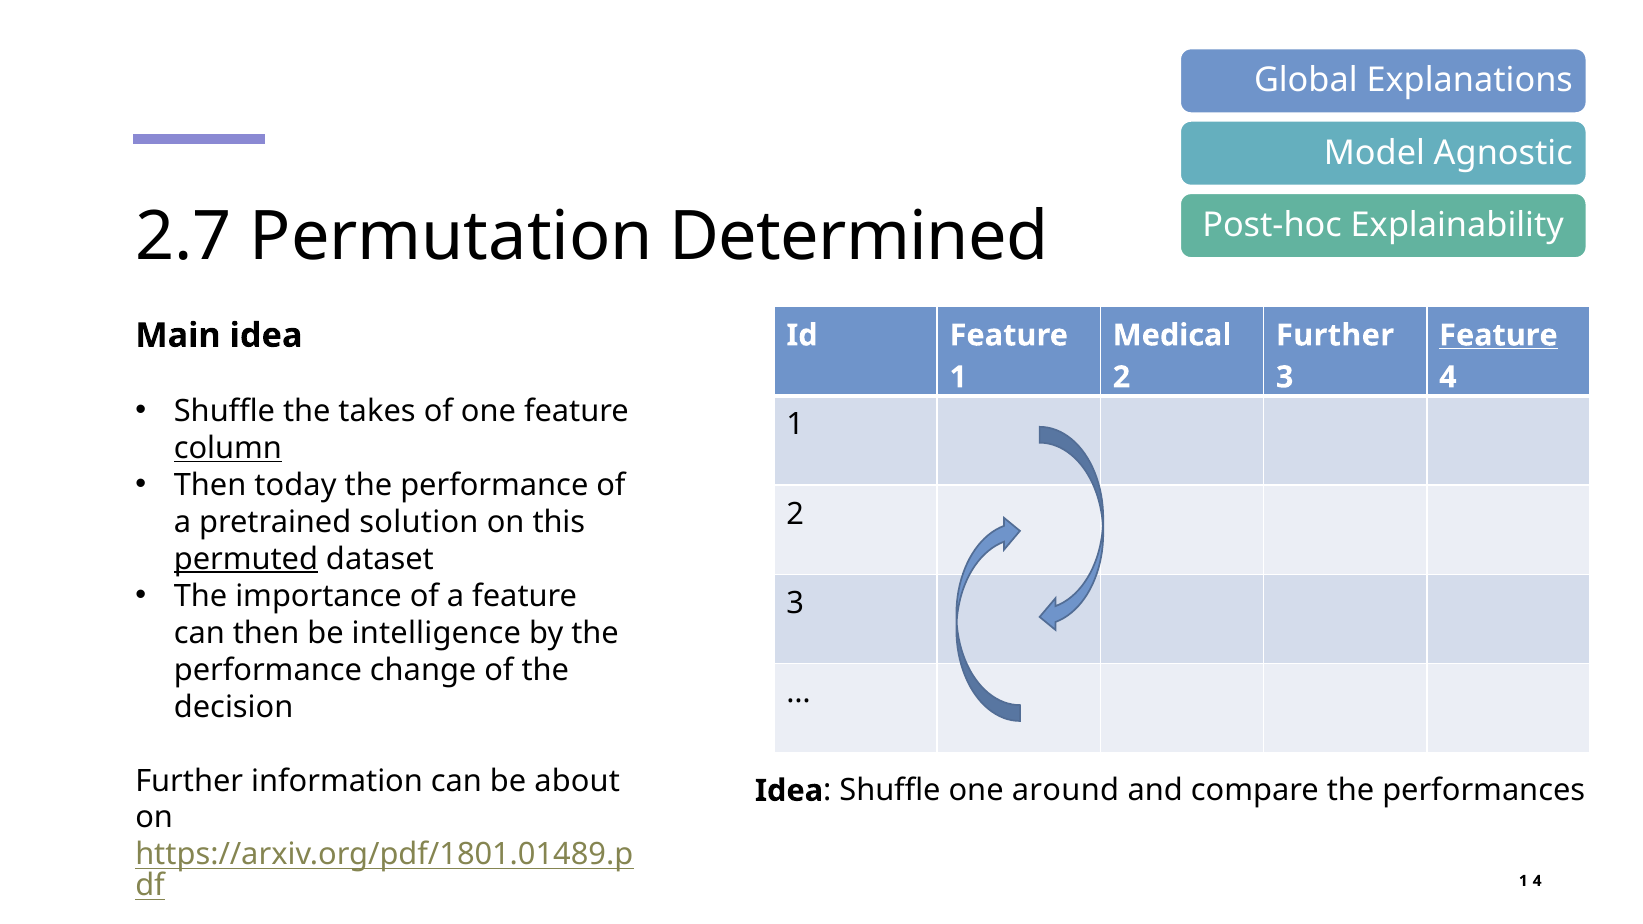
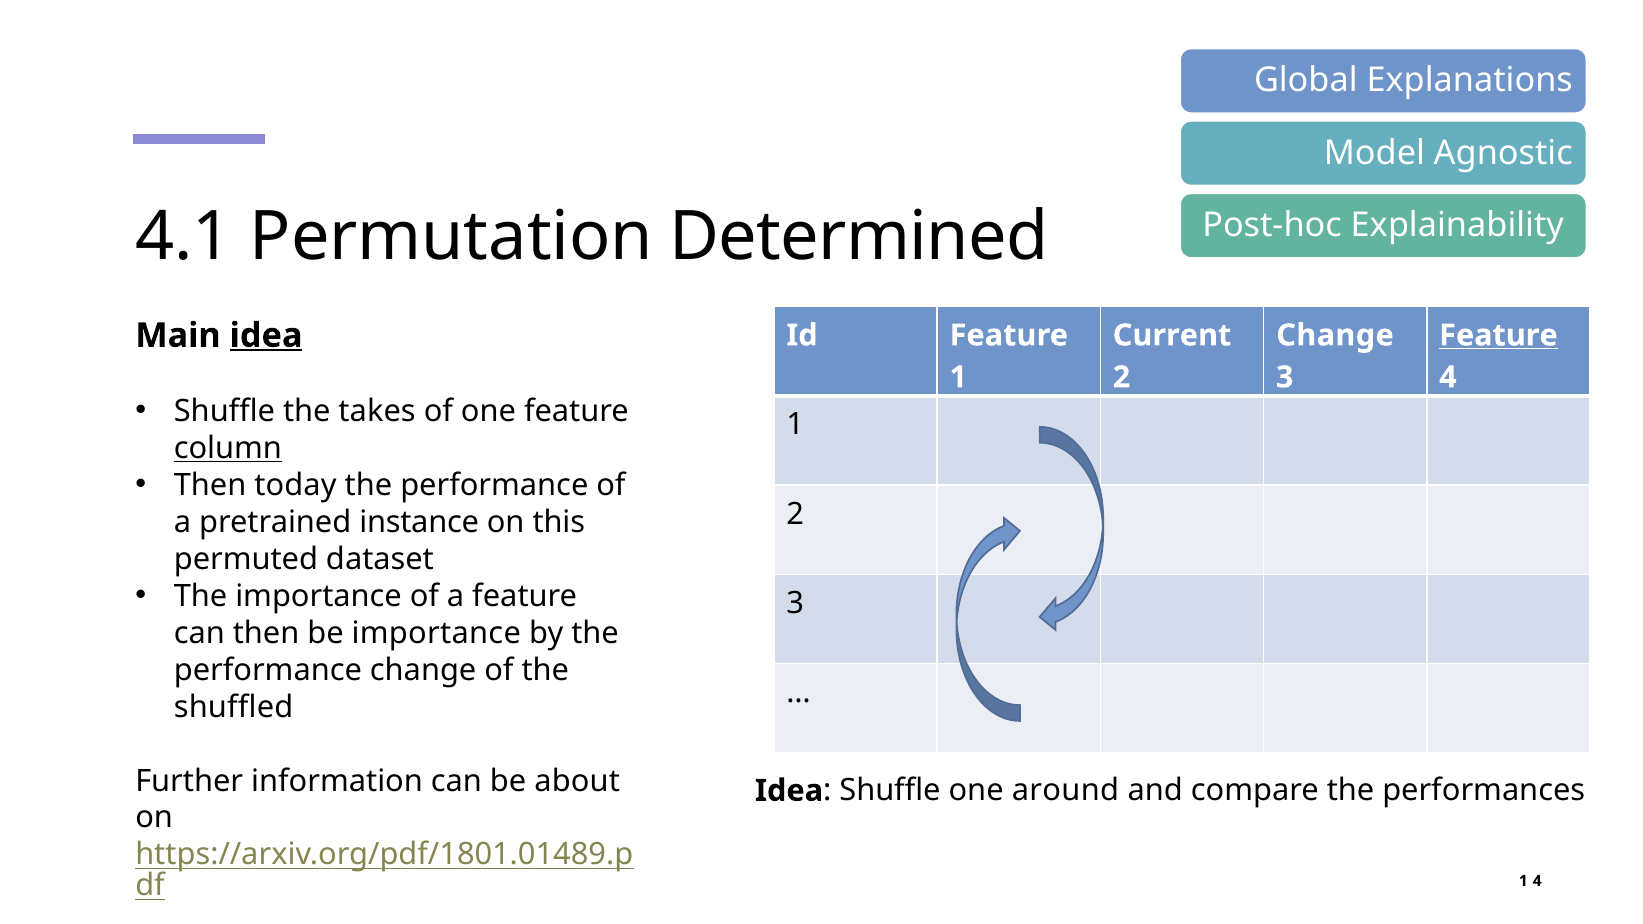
2.7: 2.7 -> 4.1 (184, 237)
idea underline: none -> present (266, 336)
Medical: Medical -> Current (1172, 335)
Further: Further -> Change (1335, 335)
solution: solution -> instance (419, 522)
permuted underline: present -> none (246, 559)
be intelligence: intelligence -> importance (436, 633)
decision: decision -> shuffled (234, 707)
